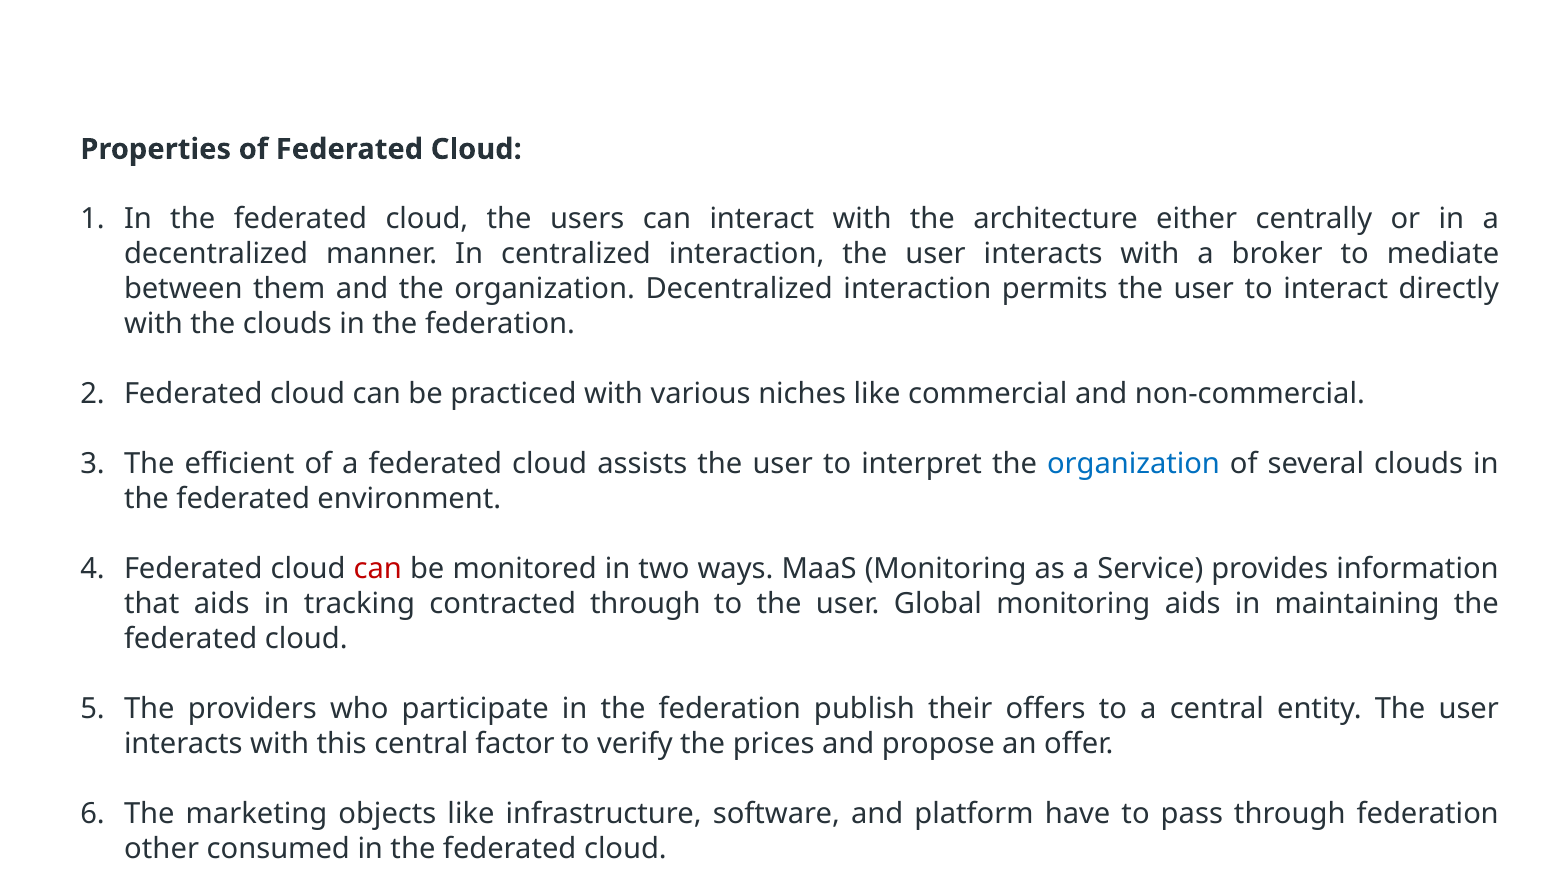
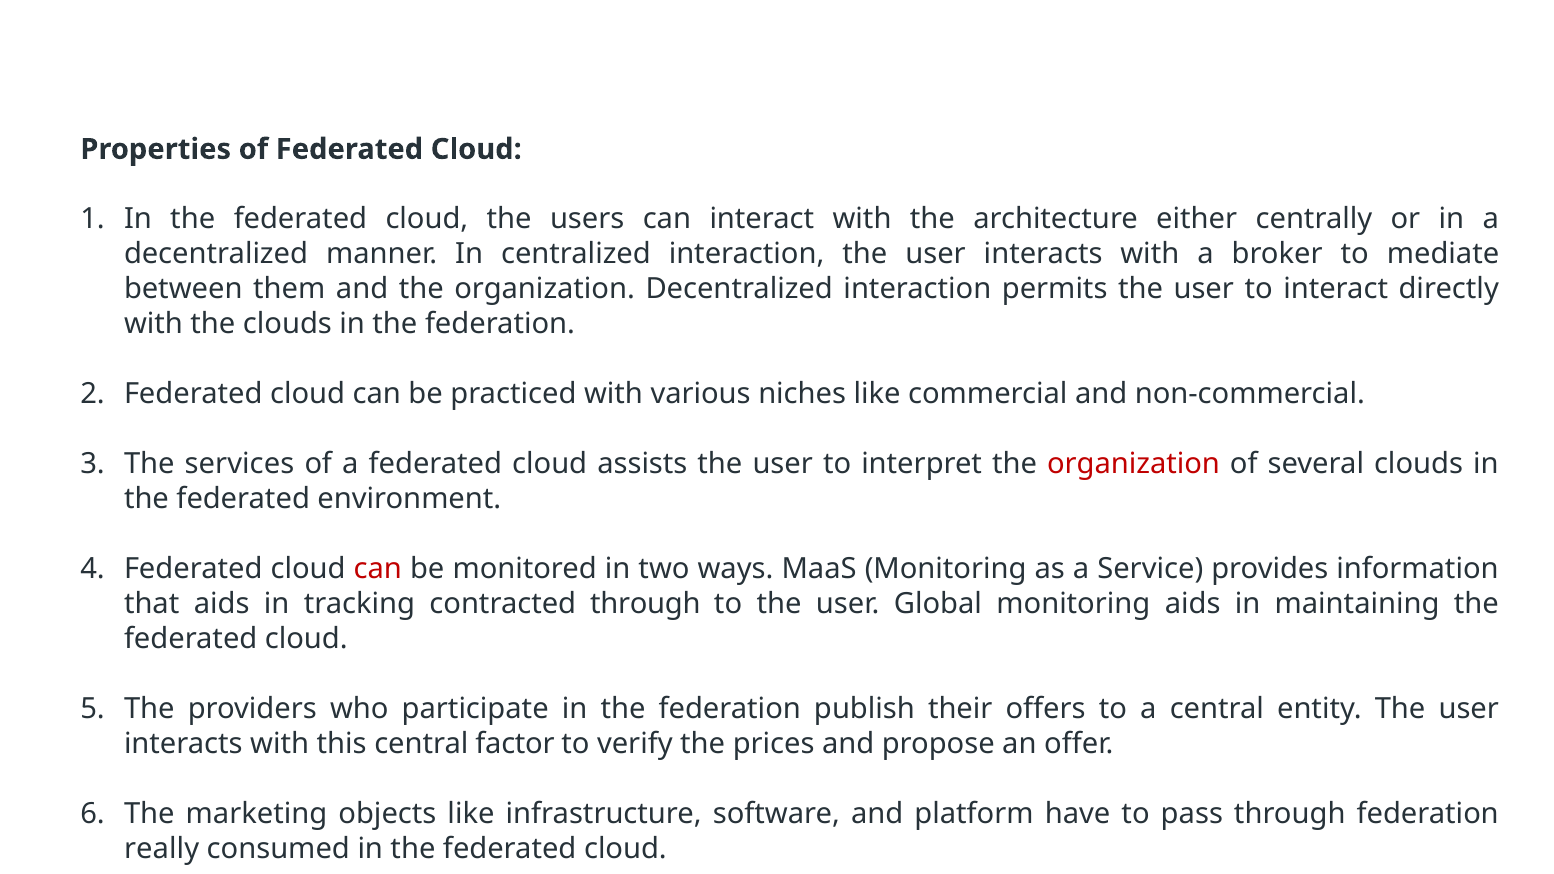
efficient: efficient -> services (239, 464)
organization colour: blue -> red (1134, 464)
other: other -> really (162, 849)
